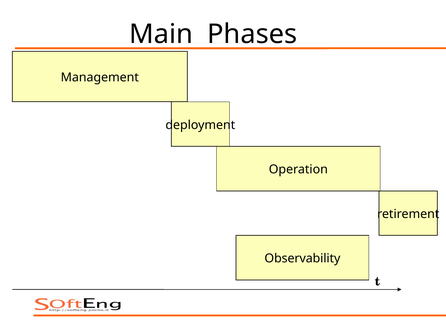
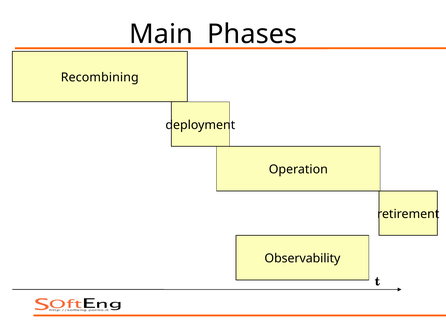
Management: Management -> Recombining (100, 78)
